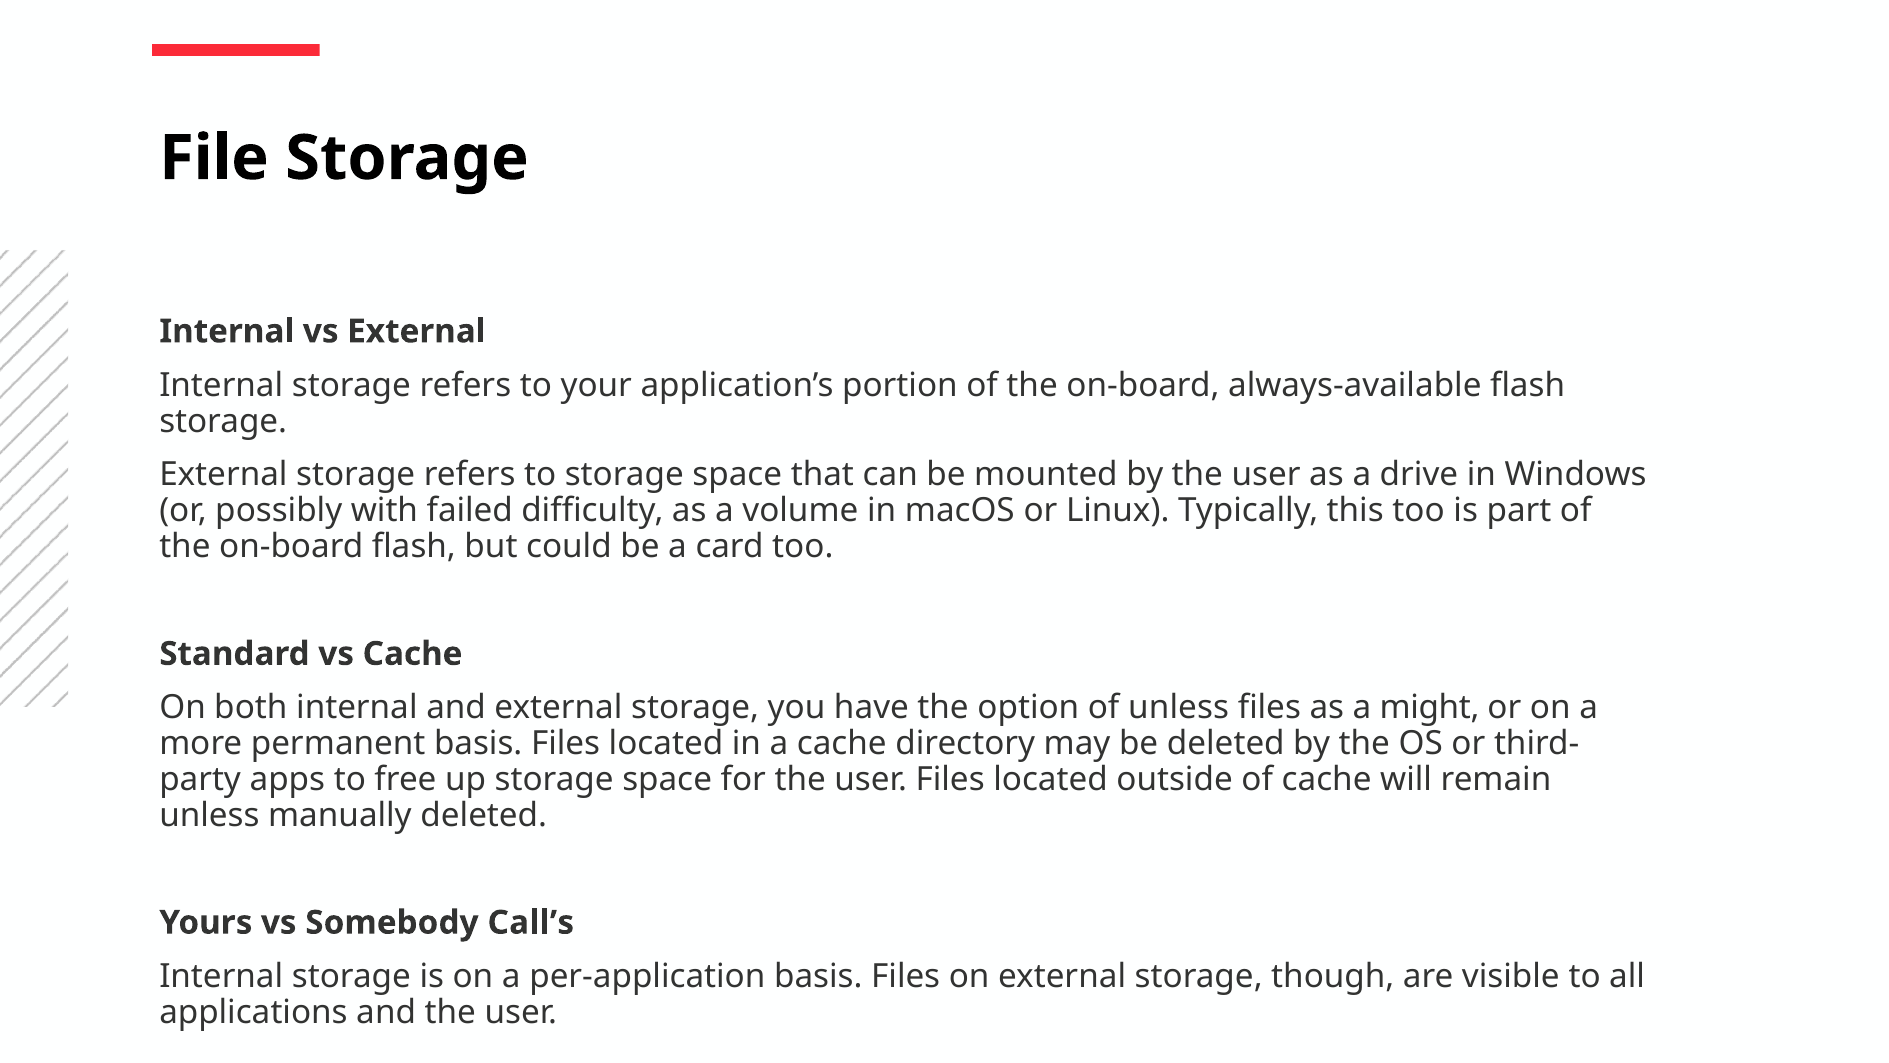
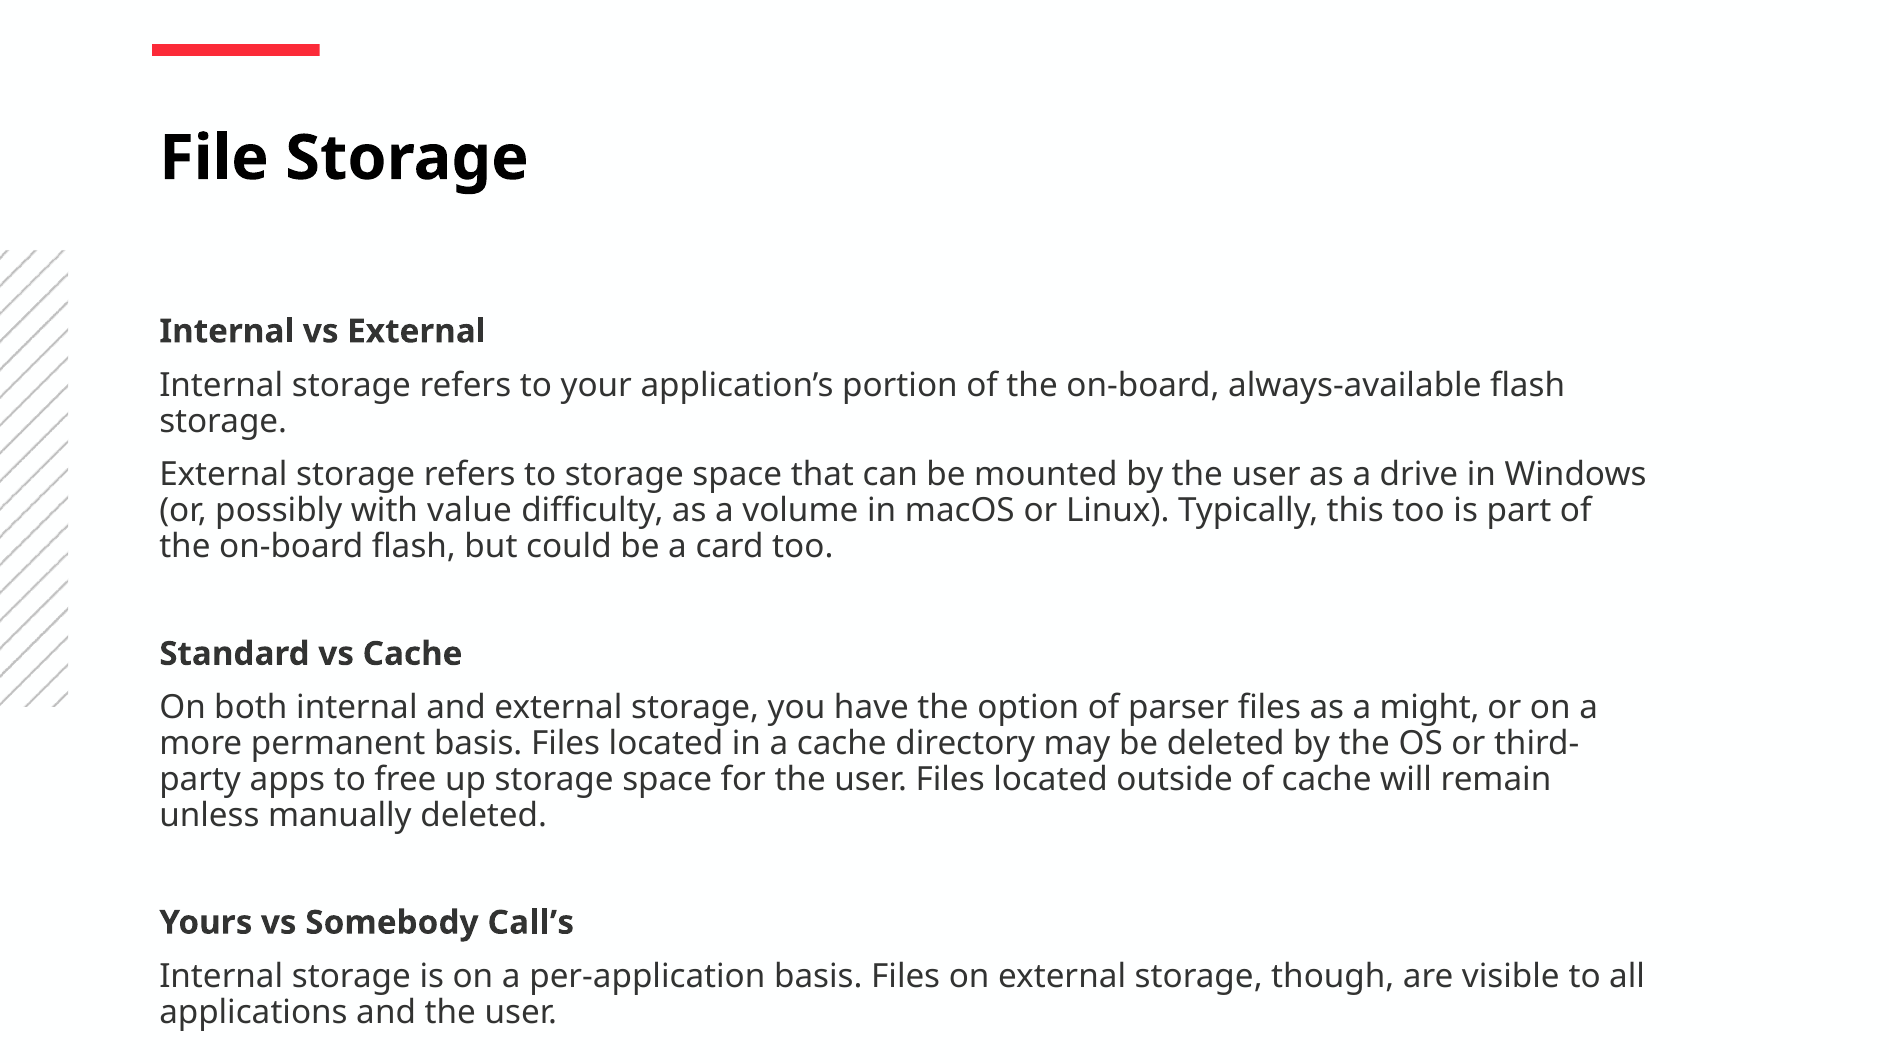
failed: failed -> value (470, 510)
of unless: unless -> parser (1179, 707)
